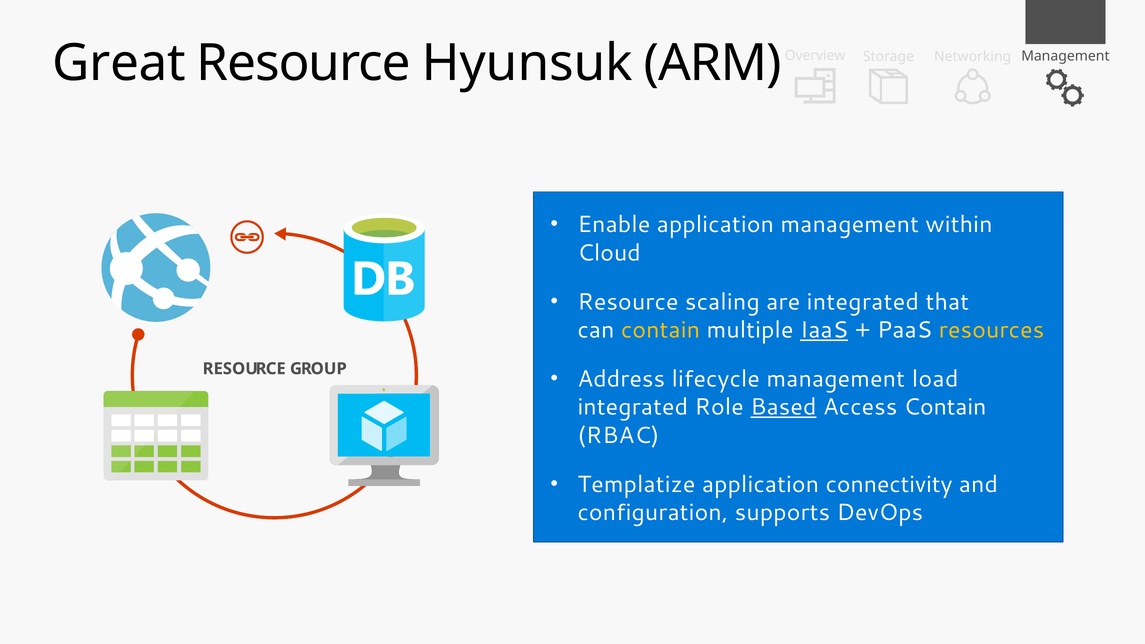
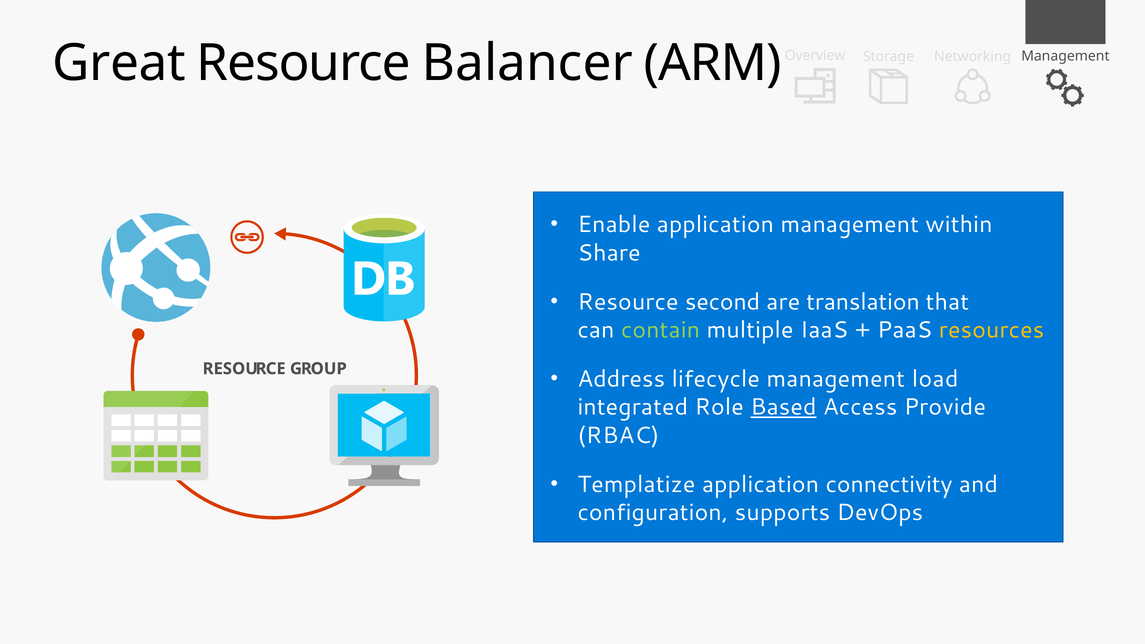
Hyunsuk: Hyunsuk -> Balancer (527, 63)
Cloud: Cloud -> Share (609, 253)
scaling: scaling -> second (723, 302)
are integrated: integrated -> translation (863, 302)
contain colour: yellow -> light green (660, 330)
IaaS underline: present -> none (824, 330)
Access Contain: Contain -> Provide (945, 407)
